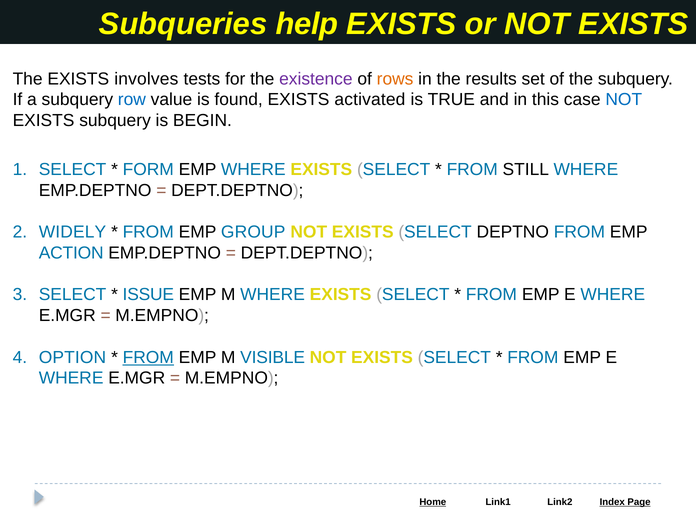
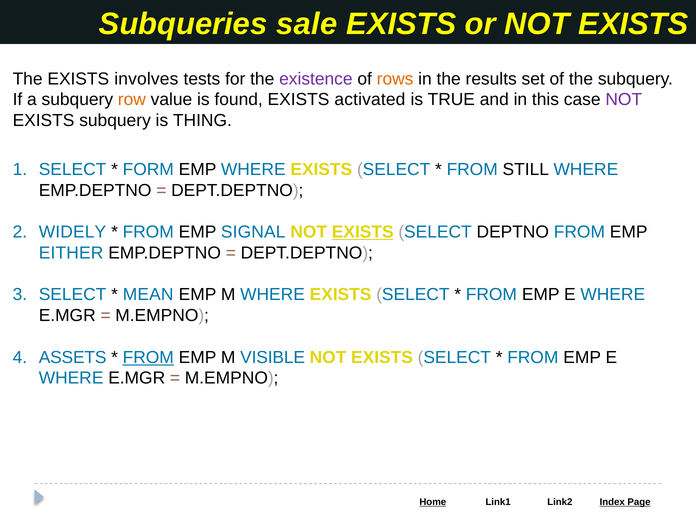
help: help -> sale (307, 24)
row colour: blue -> orange (132, 100)
NOT colour: blue -> purple (624, 100)
BEGIN: BEGIN -> THING (202, 121)
GROUP: GROUP -> SIGNAL (253, 232)
EXISTS underline: none -> present (363, 232)
ACTION: ACTION -> EITHER (71, 253)
ISSUE: ISSUE -> MEAN (148, 295)
OPTION: OPTION -> ASSETS (73, 357)
